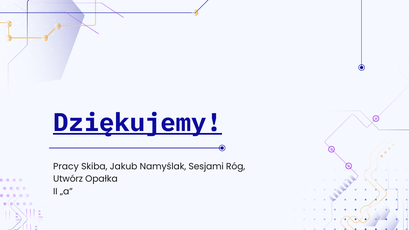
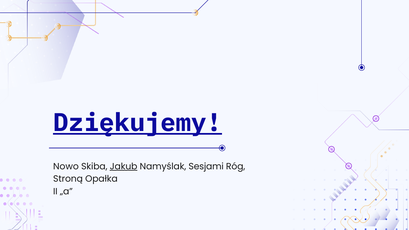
Pracy: Pracy -> Nowo (66, 166)
Jakub underline: none -> present (124, 166)
Utwórz: Utwórz -> Stroną (68, 179)
